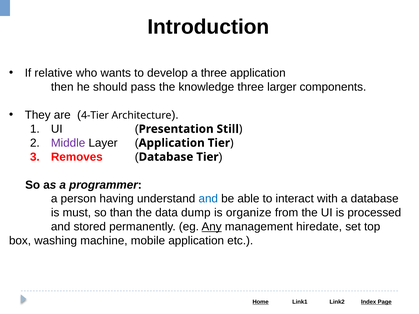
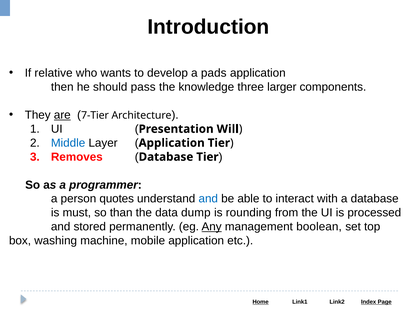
a three: three -> pads (214, 73)
are underline: none -> present (62, 115)
4-Tier: 4-Tier -> 7-Tier (95, 116)
Still: Still -> Will (228, 129)
Middle colour: purple -> blue (68, 143)
having: having -> quotes (117, 199)
organize: organize -> rounding (249, 213)
hiredate: hiredate -> boolean (319, 227)
